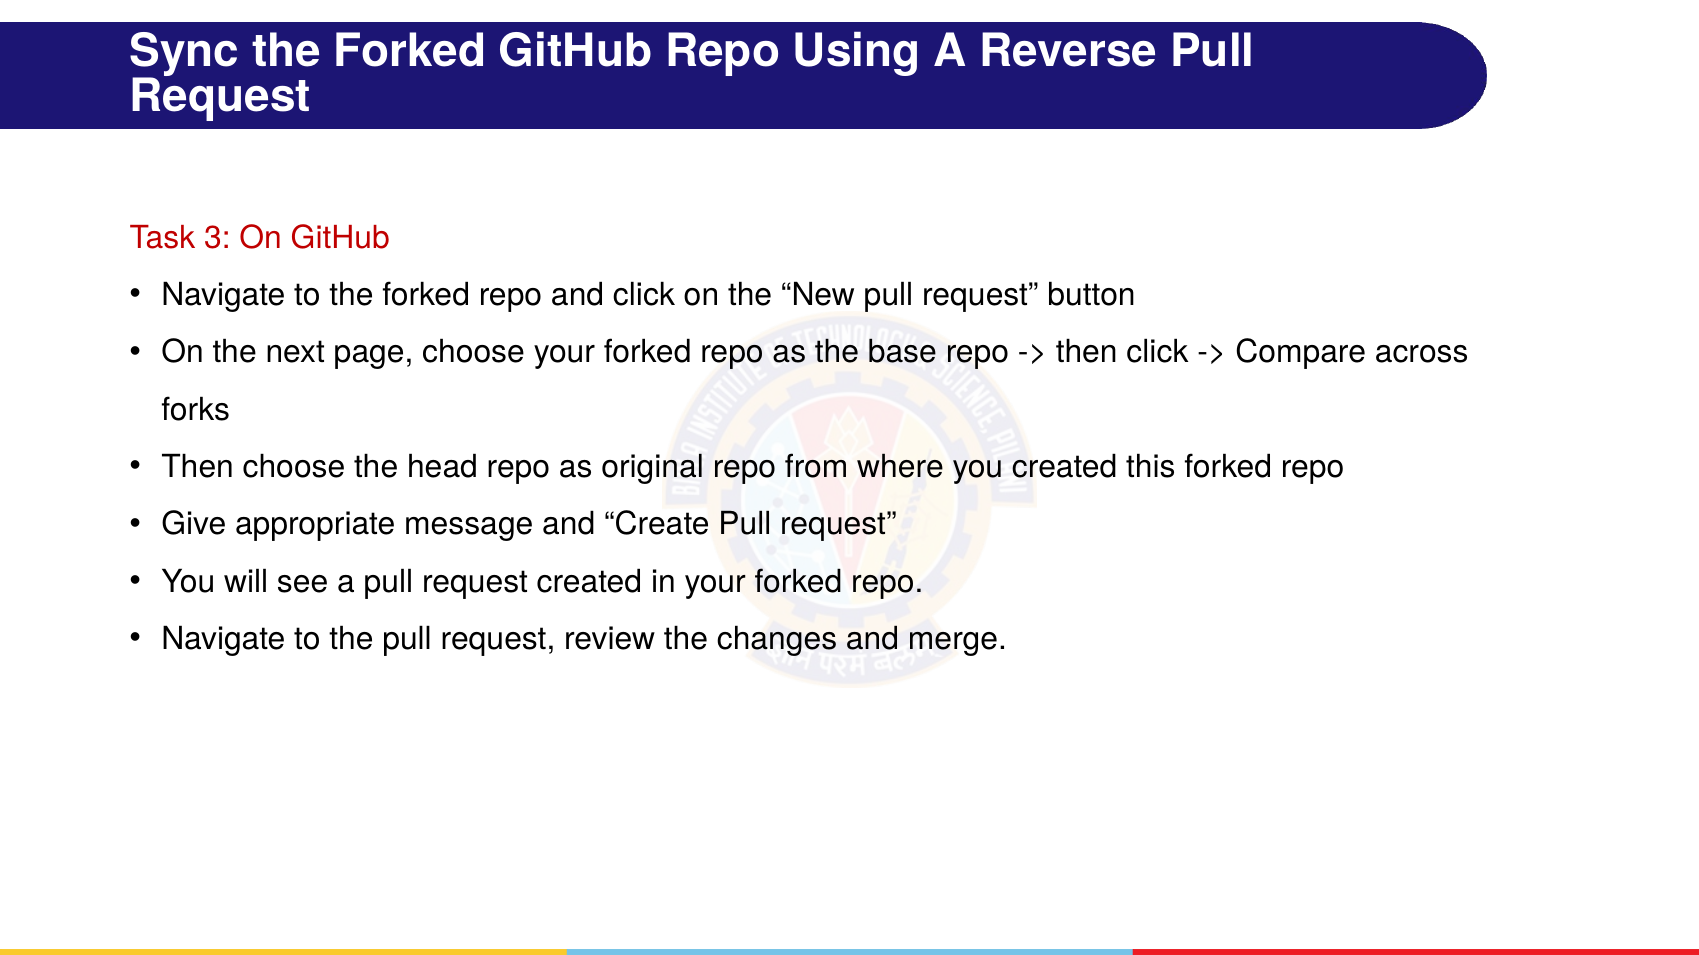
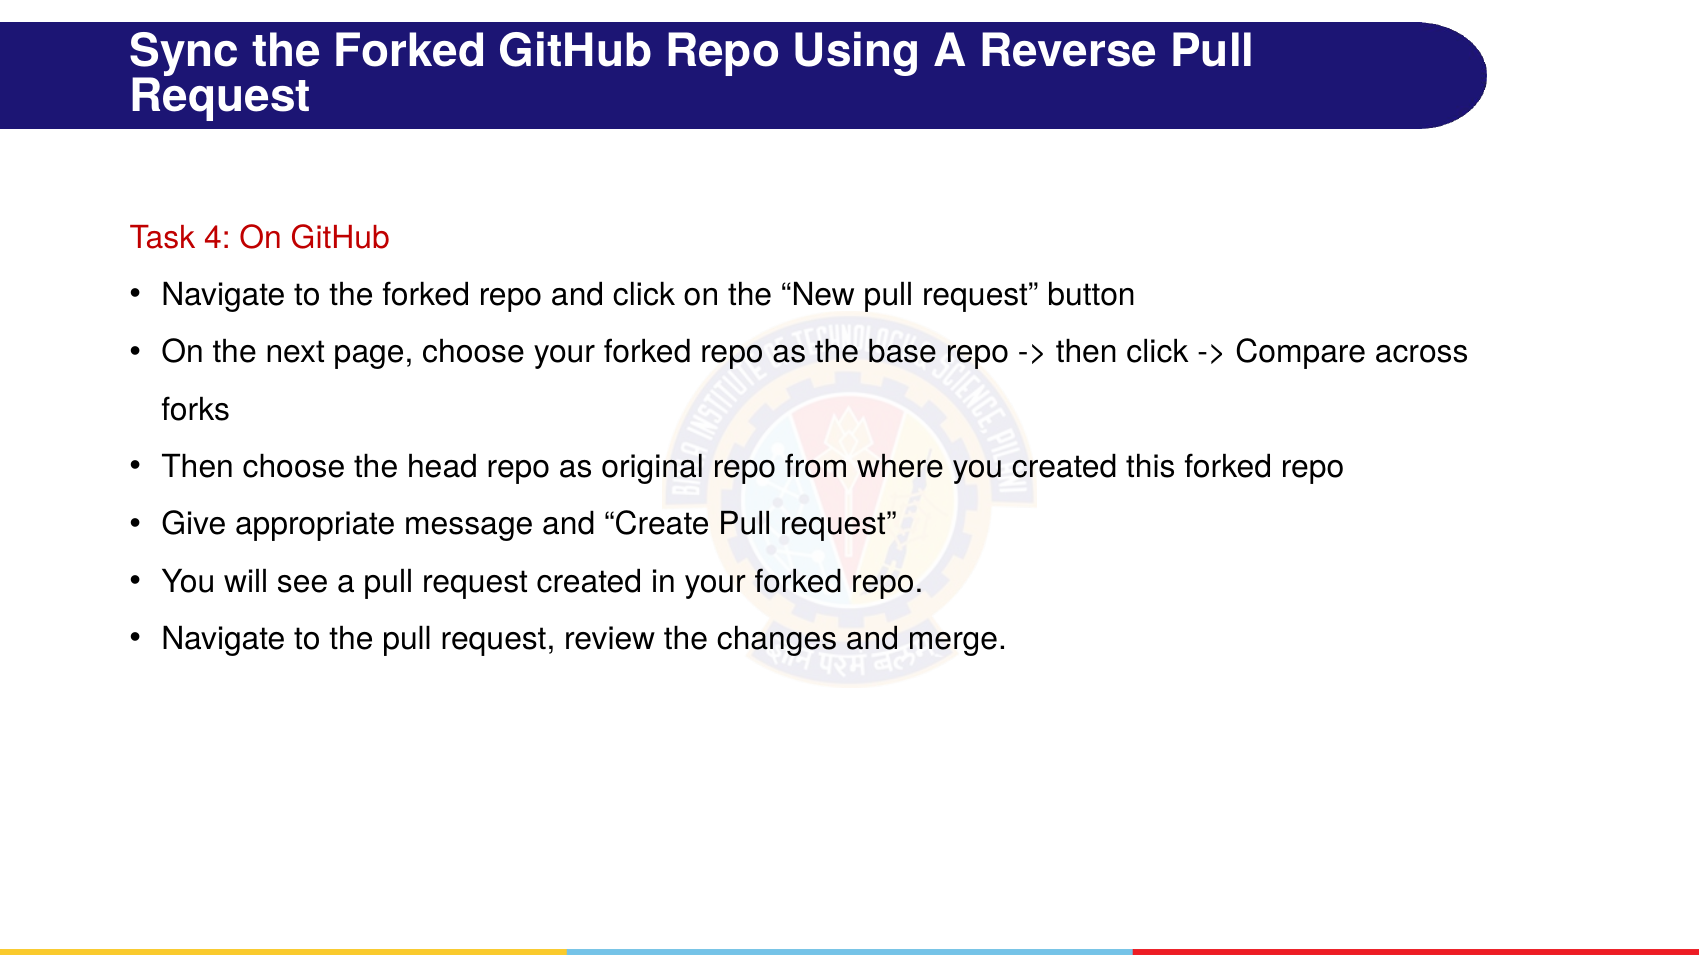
3: 3 -> 4 (217, 238)
